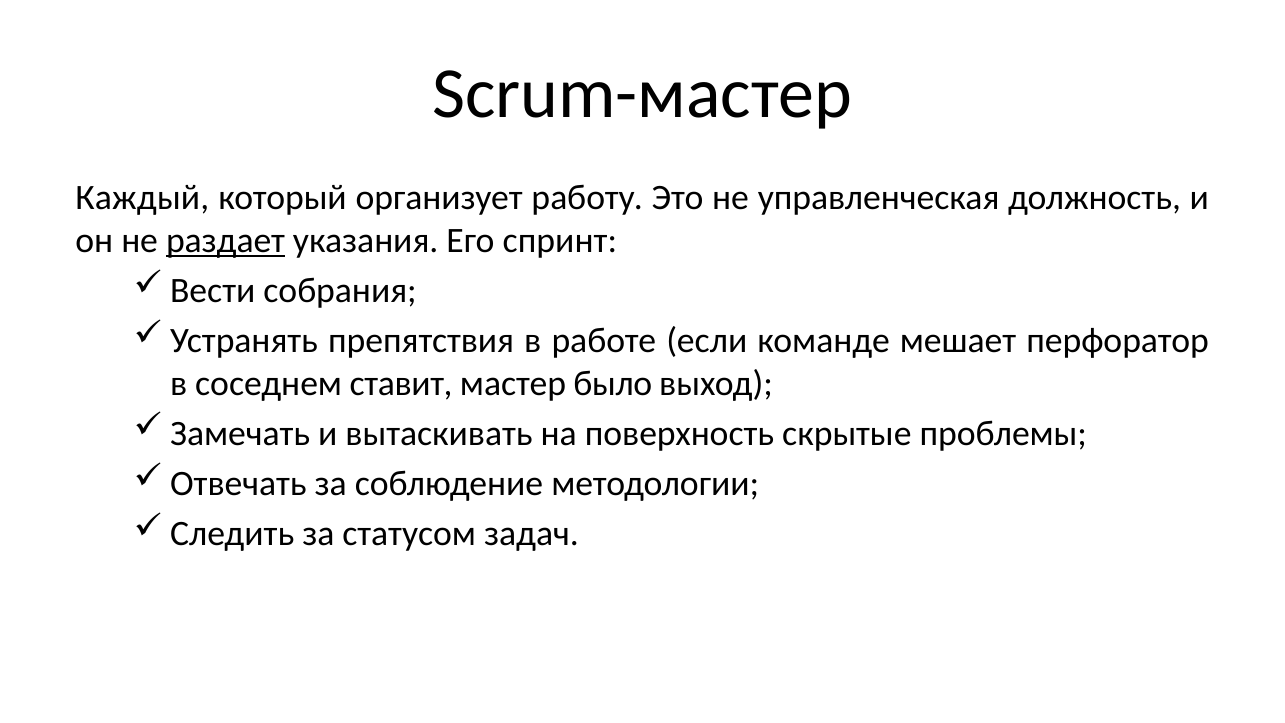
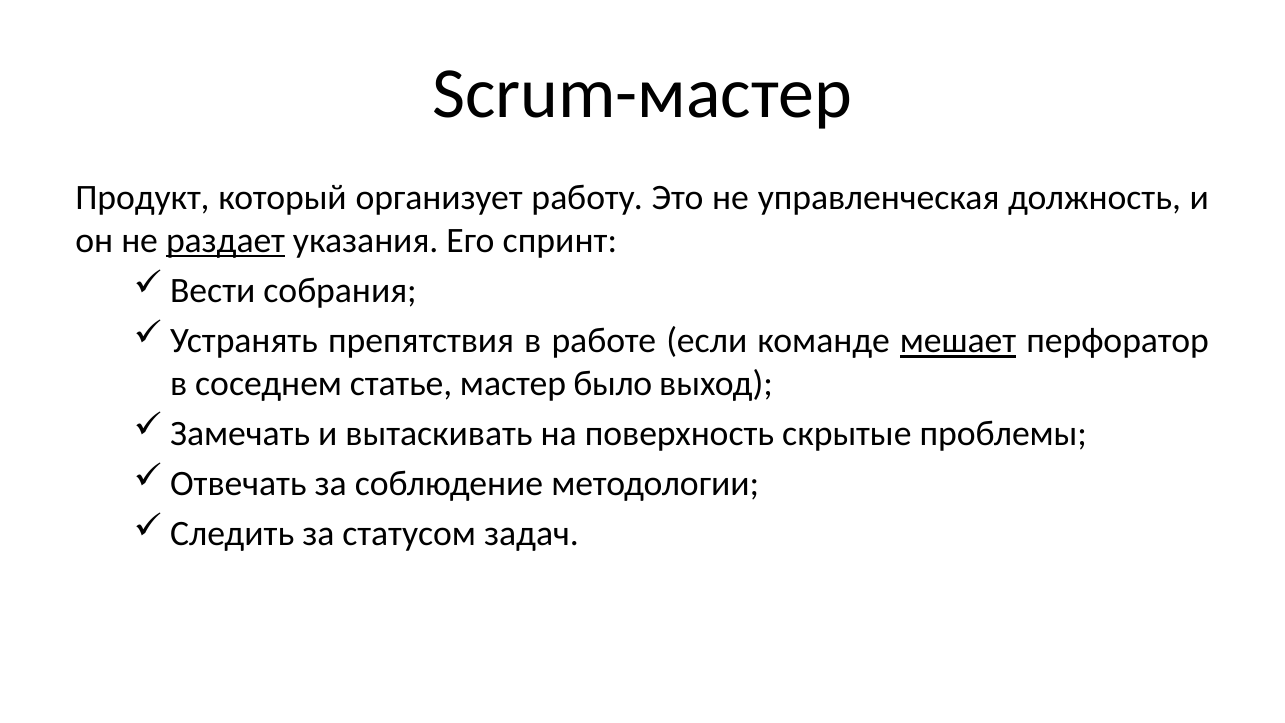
Каждый: Каждый -> Продукт (143, 198)
мешает underline: none -> present (958, 341)
ставит: ставит -> статье (401, 384)
